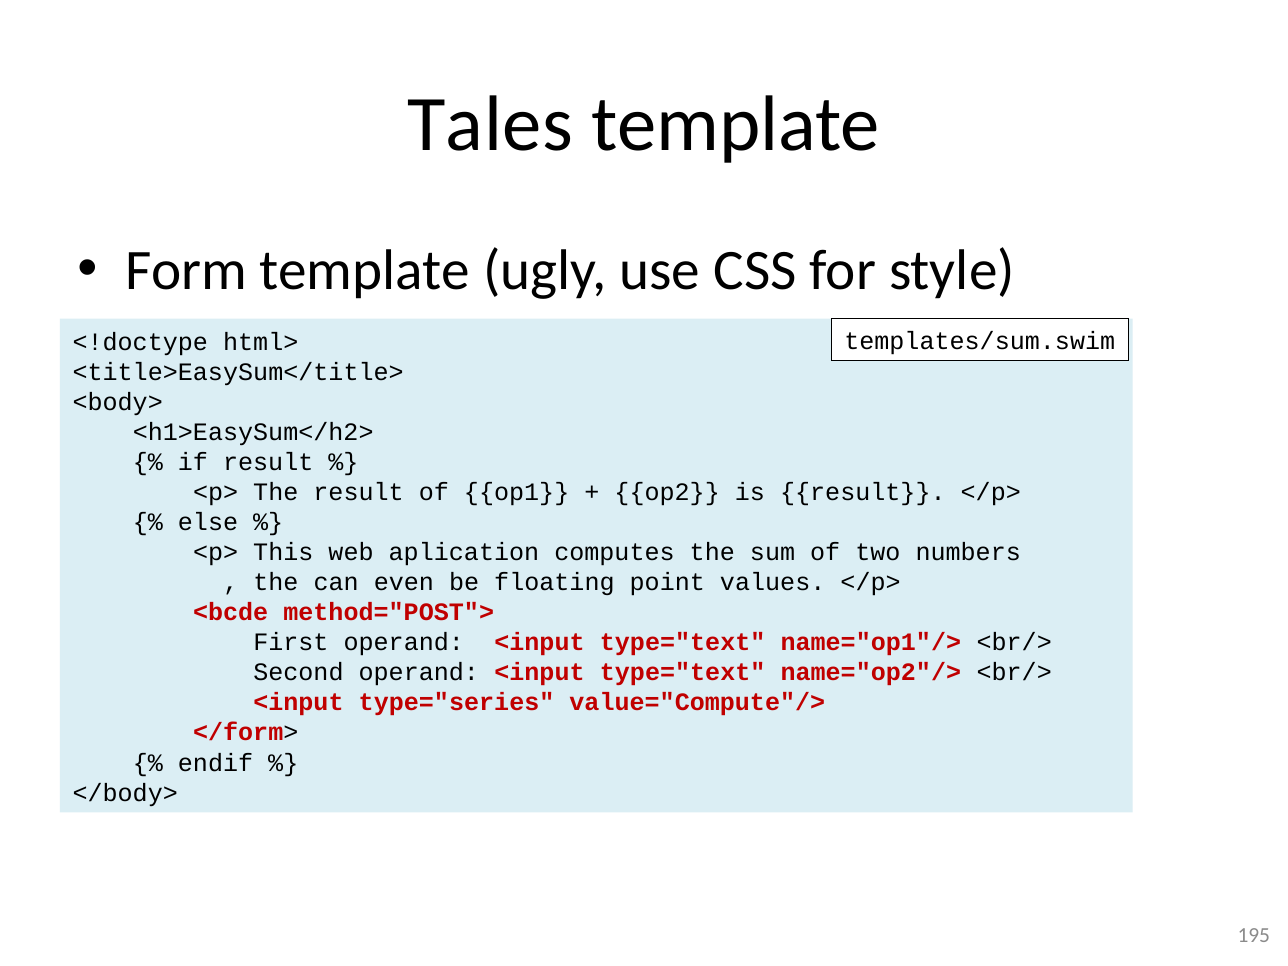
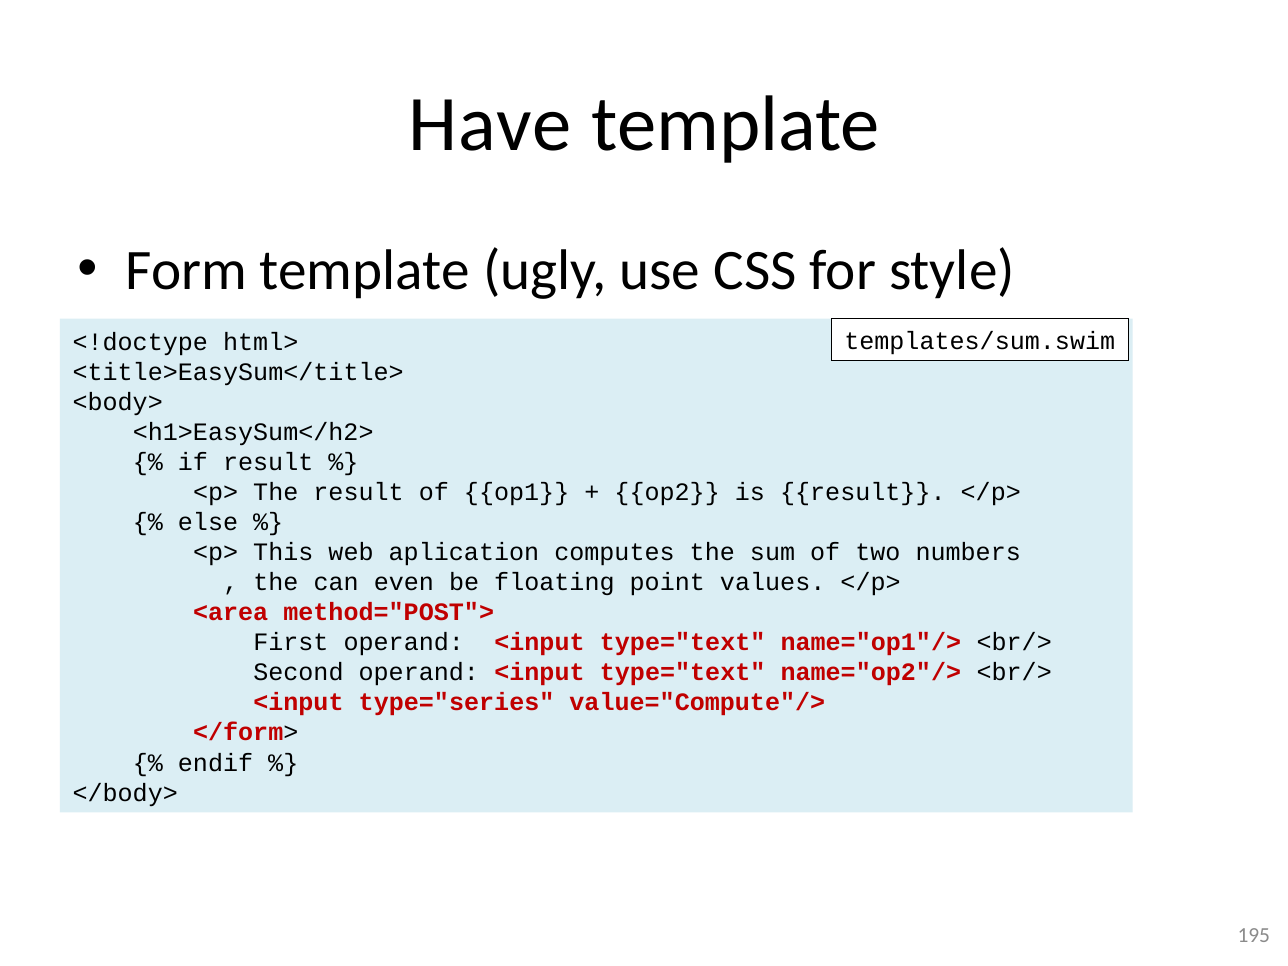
Tales: Tales -> Have (490, 125)
<bcde: <bcde -> <area (231, 612)
